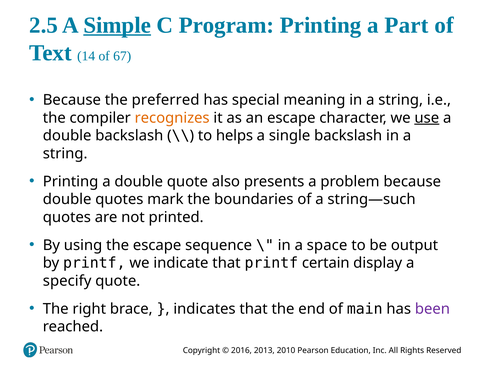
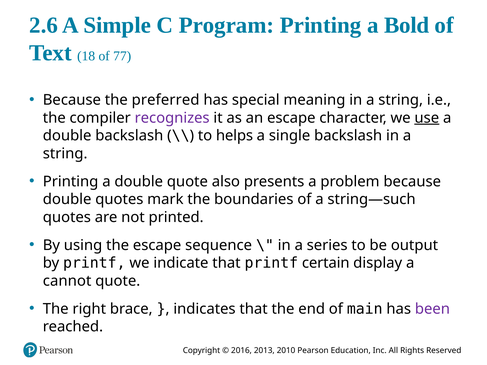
2.5: 2.5 -> 2.6 (44, 25)
Simple underline: present -> none (117, 25)
Part: Part -> Bold (407, 25)
14: 14 -> 18 (86, 56)
67: 67 -> 77 (122, 56)
recognizes colour: orange -> purple (172, 118)
space: space -> series (327, 245)
specify: specify -> cannot (67, 281)
